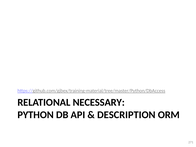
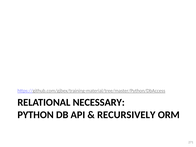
DESCRIPTION: DESCRIPTION -> RECURSIVELY (126, 115)
